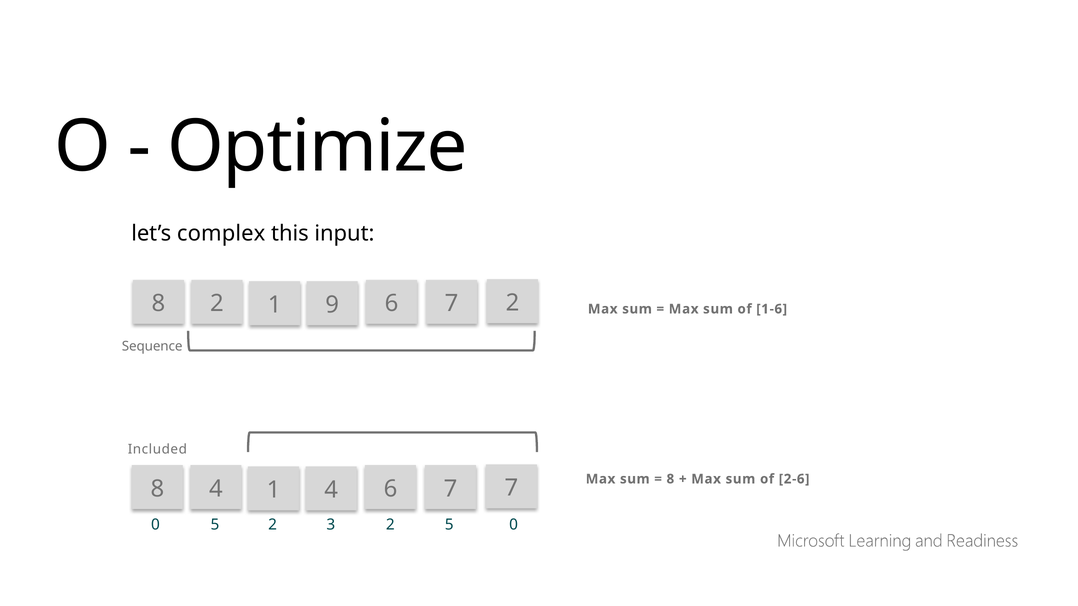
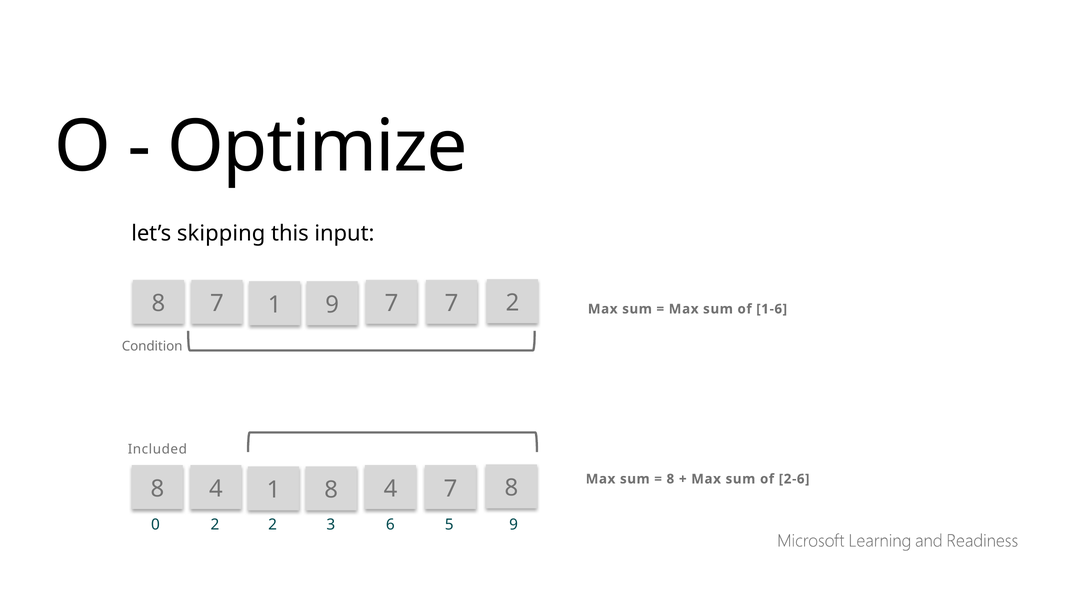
complex: complex -> skipping (221, 234)
8 2: 2 -> 7 (217, 304)
6: 6 -> 7 (392, 304)
Sequence: Sequence -> Condition (152, 347)
4 4: 4 -> 8 (331, 490)
6: 6 -> 4 (390, 489)
7 7: 7 -> 8 (511, 488)
0 5: 5 -> 2 (215, 525)
3 2: 2 -> 6 (390, 525)
5 0: 0 -> 9 (514, 525)
